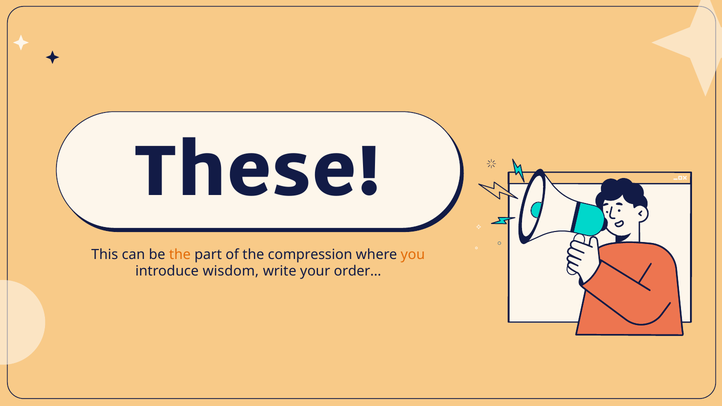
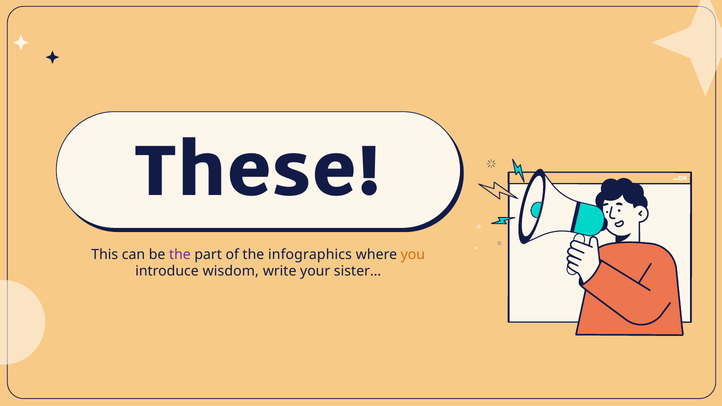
the colour: orange -> purple (180, 255)
compression: compression -> infographics (310, 255)
order…: order… -> sister… (358, 271)
